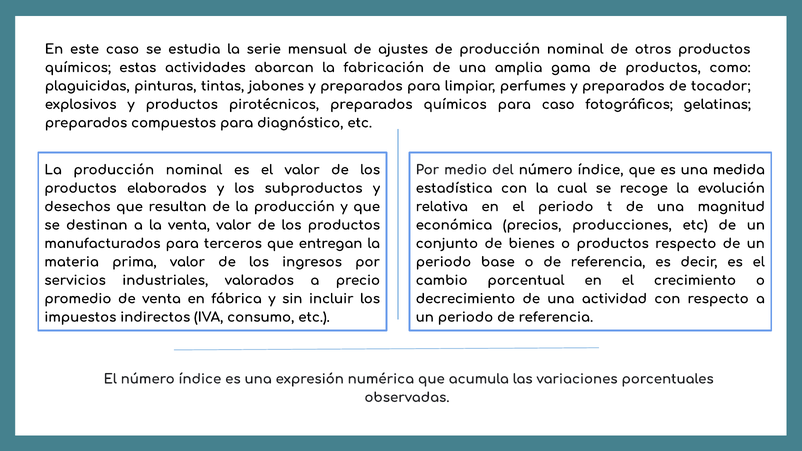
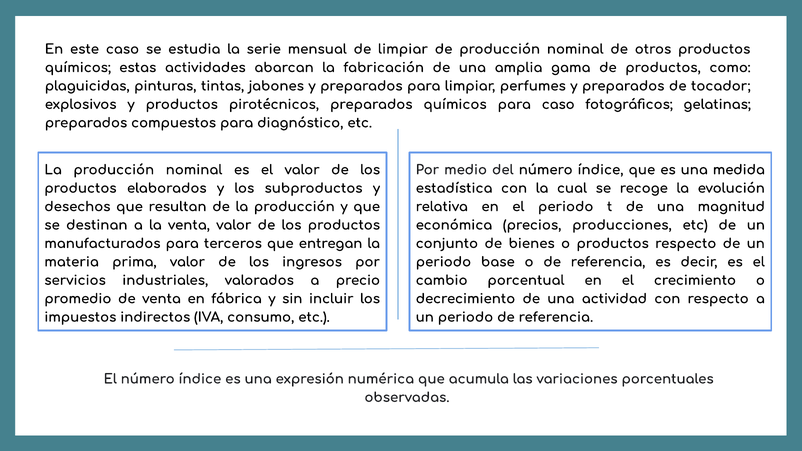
de ajustes: ajustes -> limpiar (403, 49)
